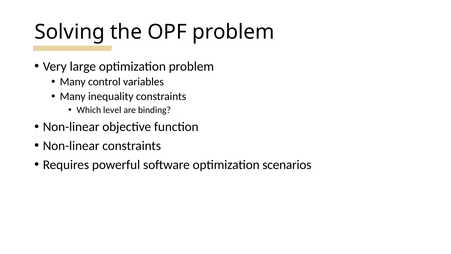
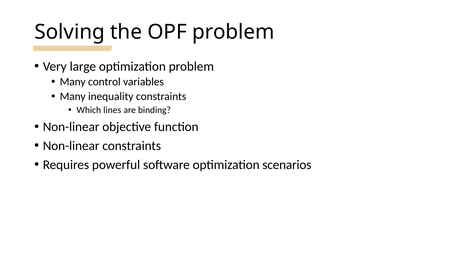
level: level -> lines (112, 110)
